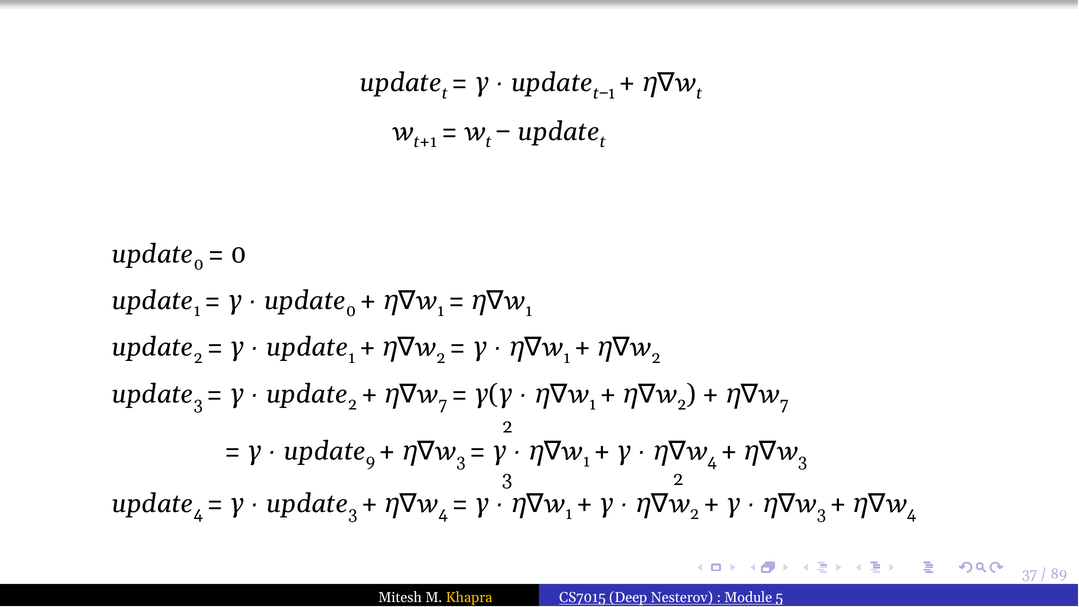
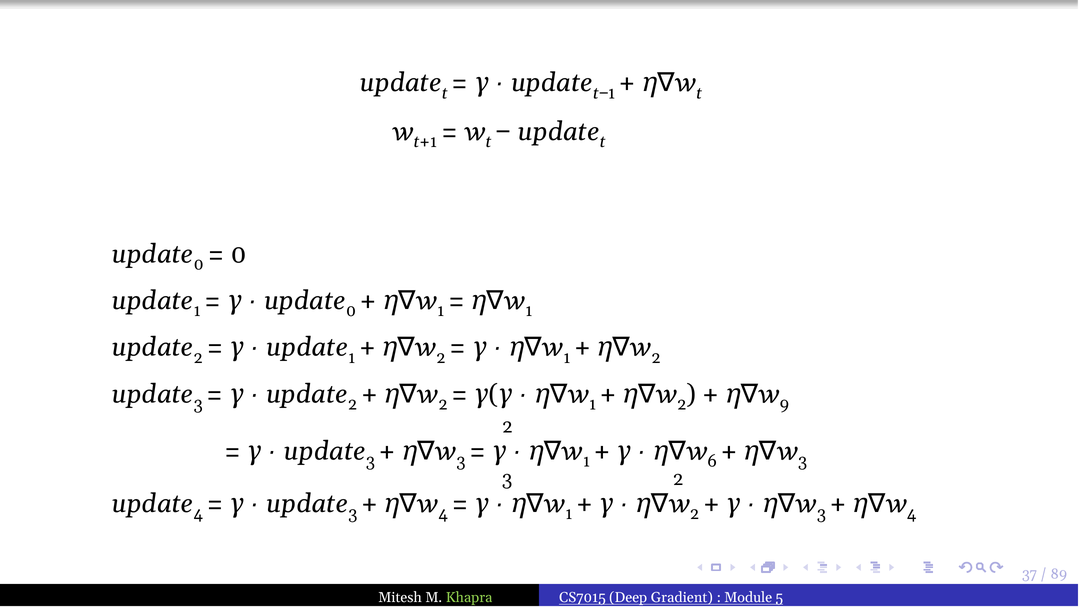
7: 7 -> 2 (443, 405)
7: 7 -> 9 (784, 405)
9: 9 -> 3 (370, 461)
4: 4 -> 6 (712, 461)
Khapra colour: yellow -> light green (469, 598)
Nesterov: Nesterov -> Gradient (682, 598)
